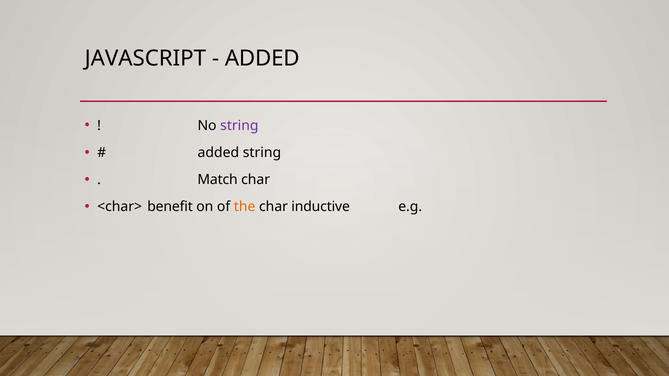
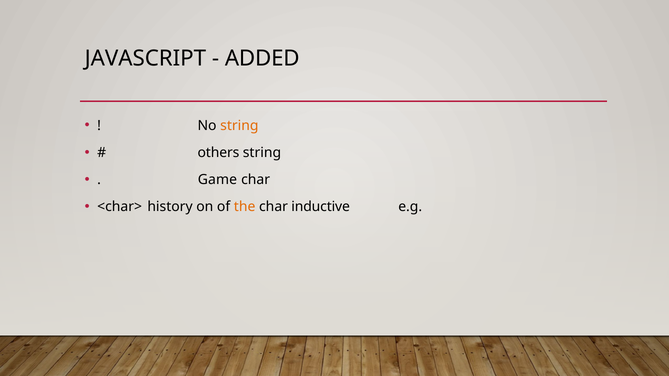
string colour: purple -> orange (239, 126)
added: added -> others (218, 153)
Match: Match -> Game (217, 180)
benefit: benefit -> history (170, 207)
